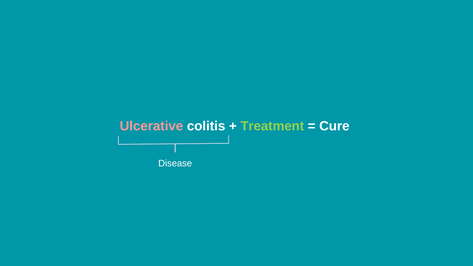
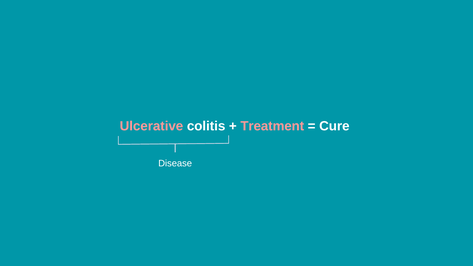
Treatment colour: light green -> pink (272, 126)
